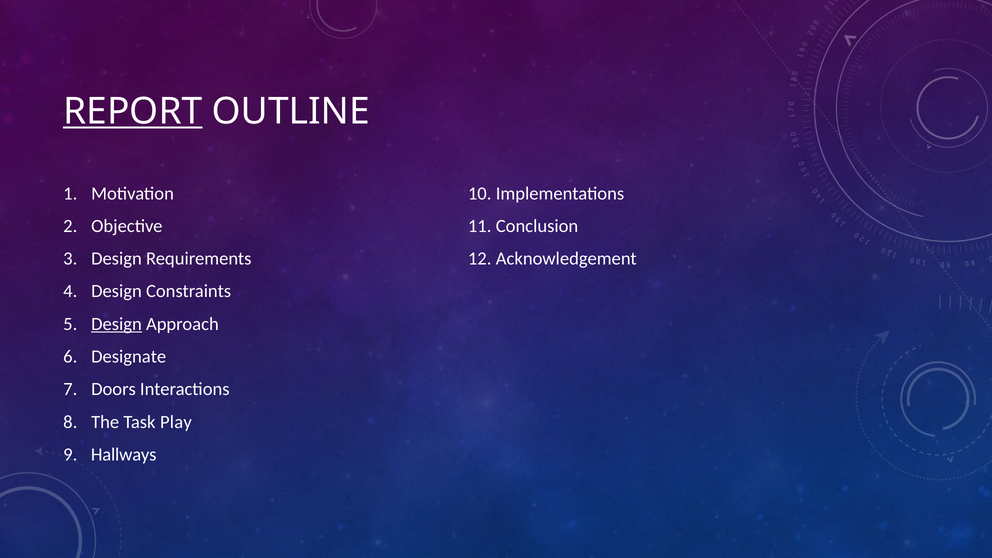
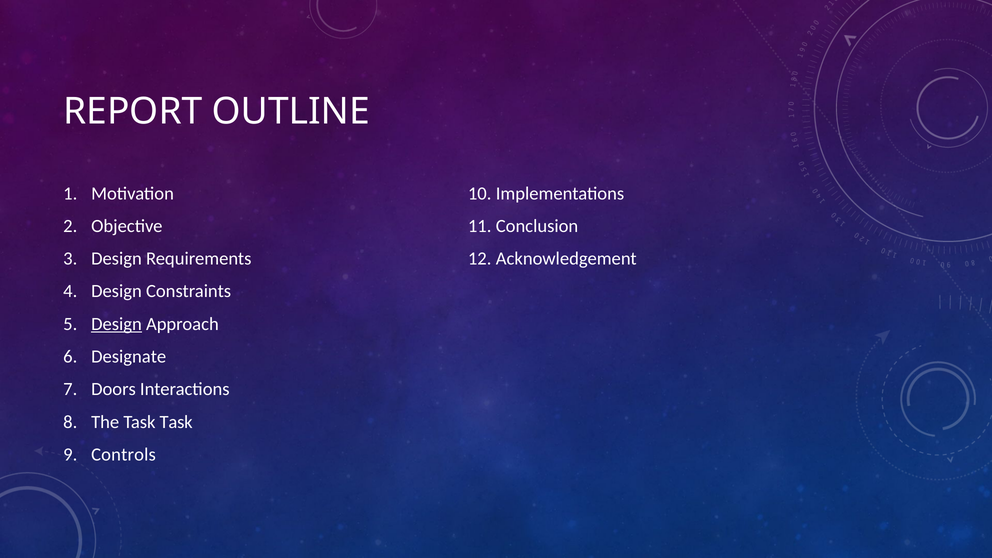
REPORT underline: present -> none (133, 111)
Task Play: Play -> Task (176, 422)
Hallways: Hallways -> Controls (124, 455)
